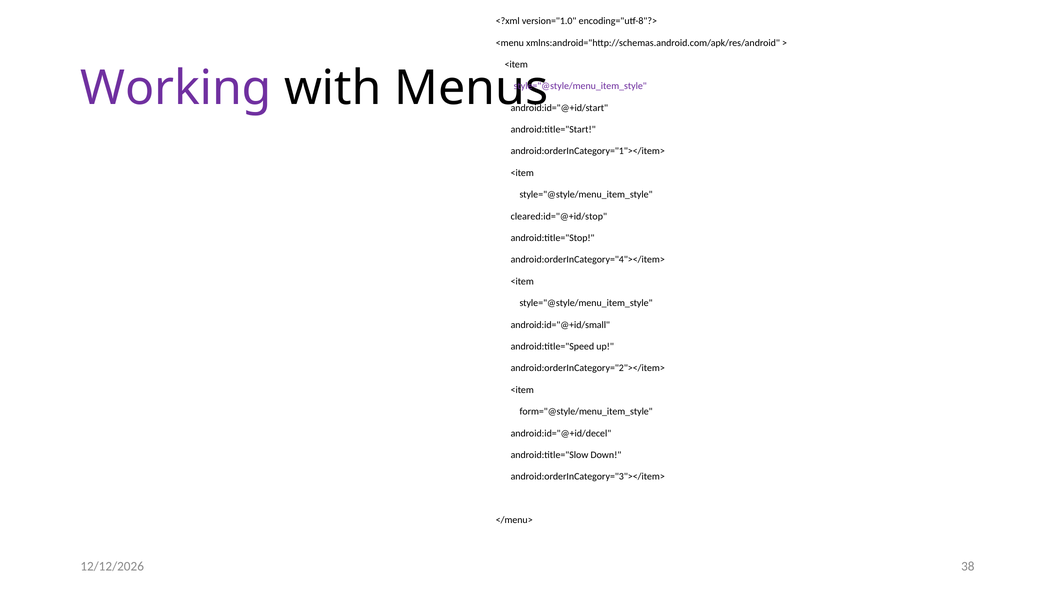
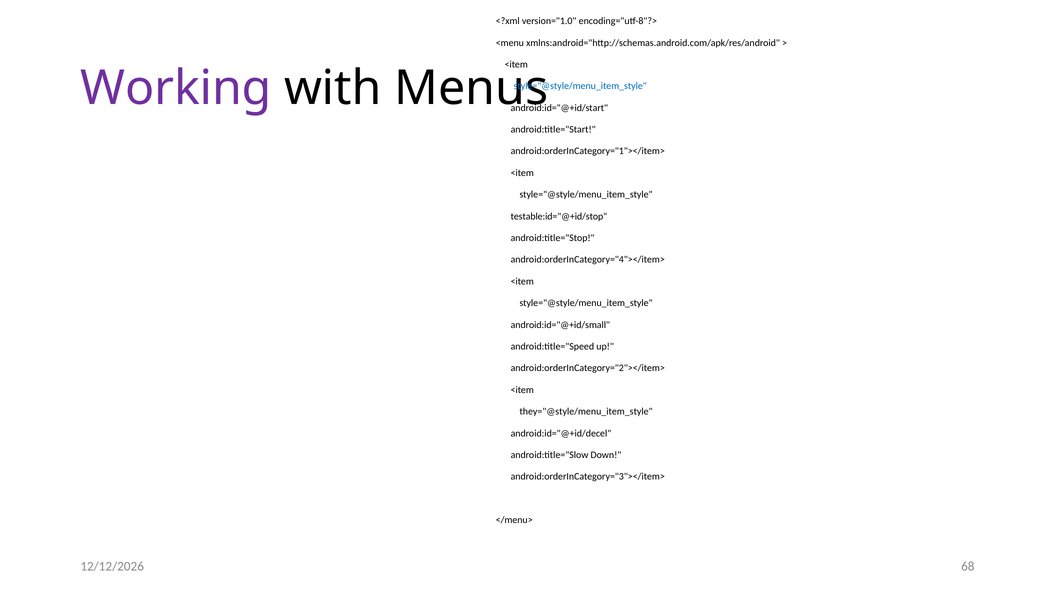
style="@style/menu_item_style colour: purple -> blue (580, 86)
cleared:id="@+id/stop: cleared:id="@+id/stop -> testable:id="@+id/stop (559, 216)
form="@style/menu_item_style: form="@style/menu_item_style -> they="@style/menu_item_style (586, 412)
38: 38 -> 68 (968, 567)
